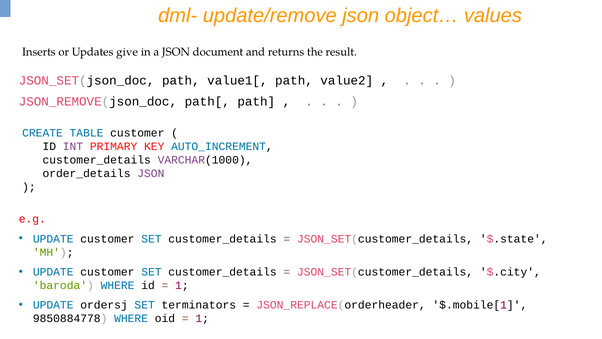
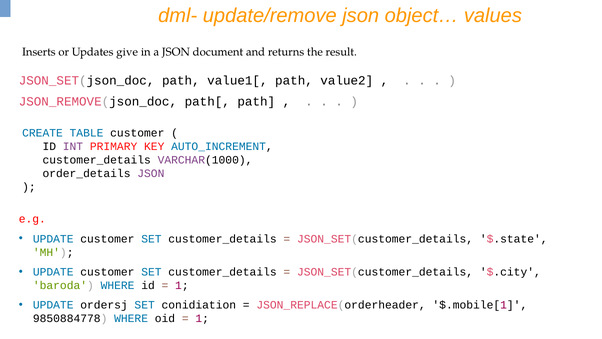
terminators: terminators -> conidiation (199, 305)
